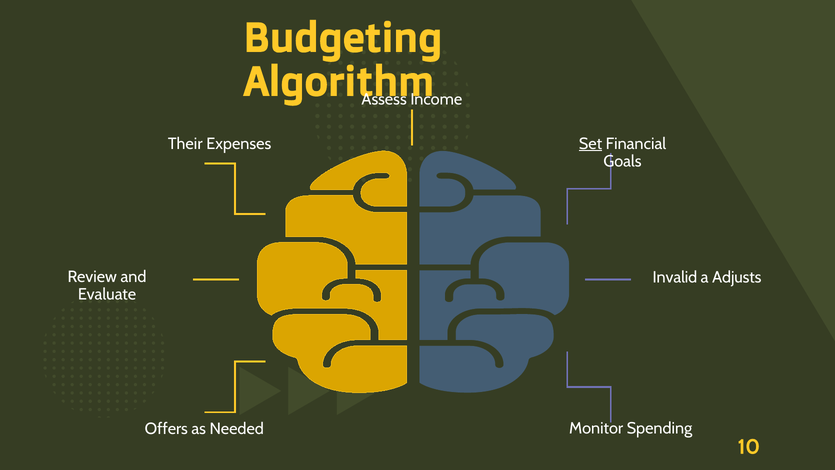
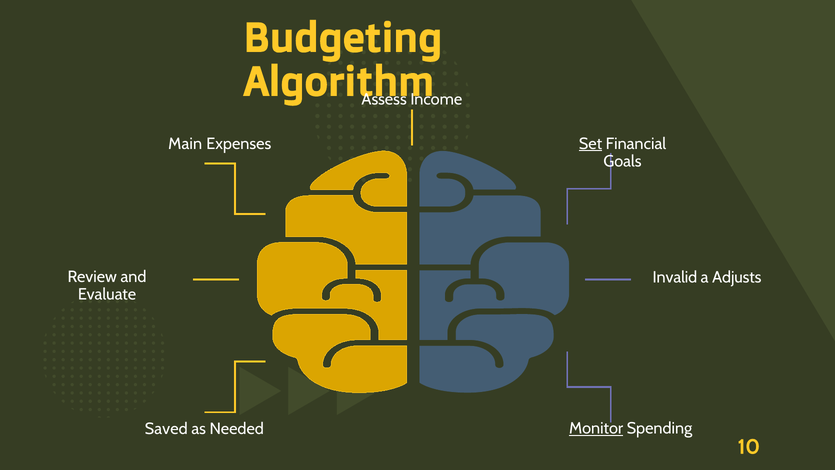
Their: Their -> Main (185, 144)
Monitor underline: none -> present (596, 428)
Offers: Offers -> Saved (166, 429)
